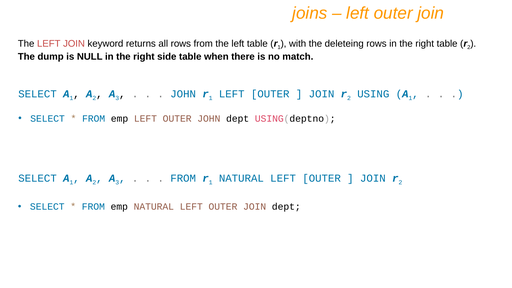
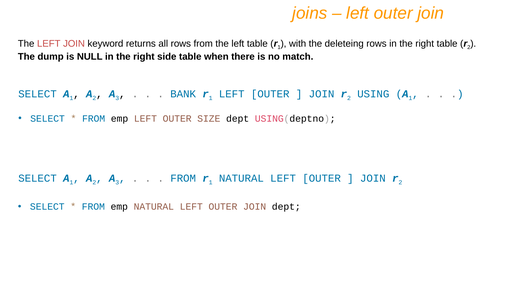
JOHN: JOHN -> BANK (183, 94)
OUTER JOHN: JOHN -> SIZE (209, 119)
